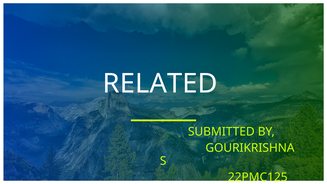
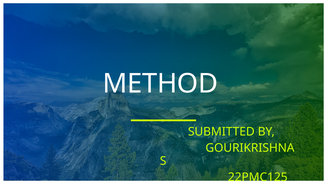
RELATED: RELATED -> METHOD (160, 84)
